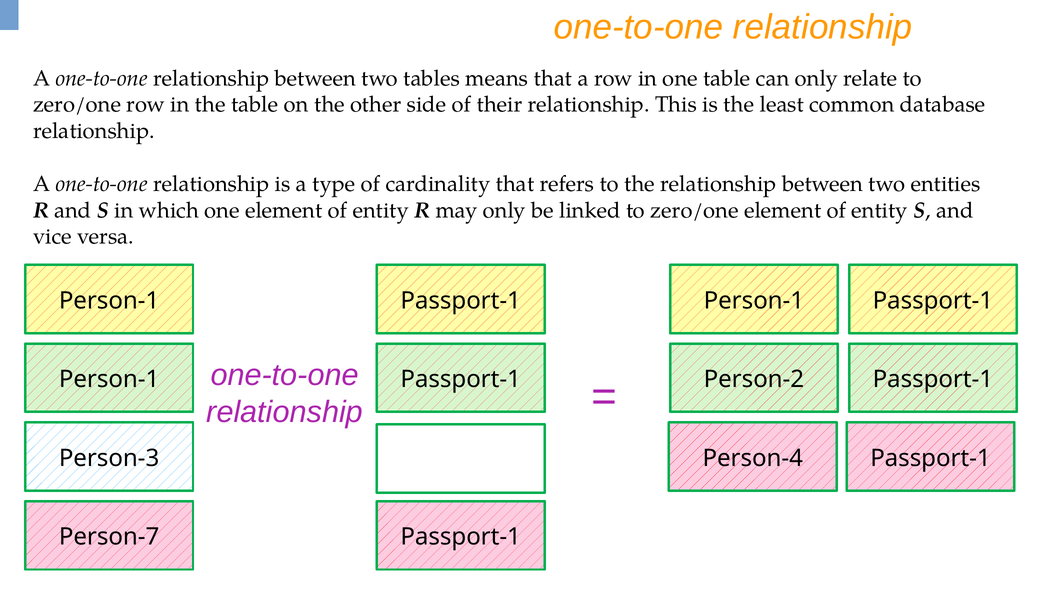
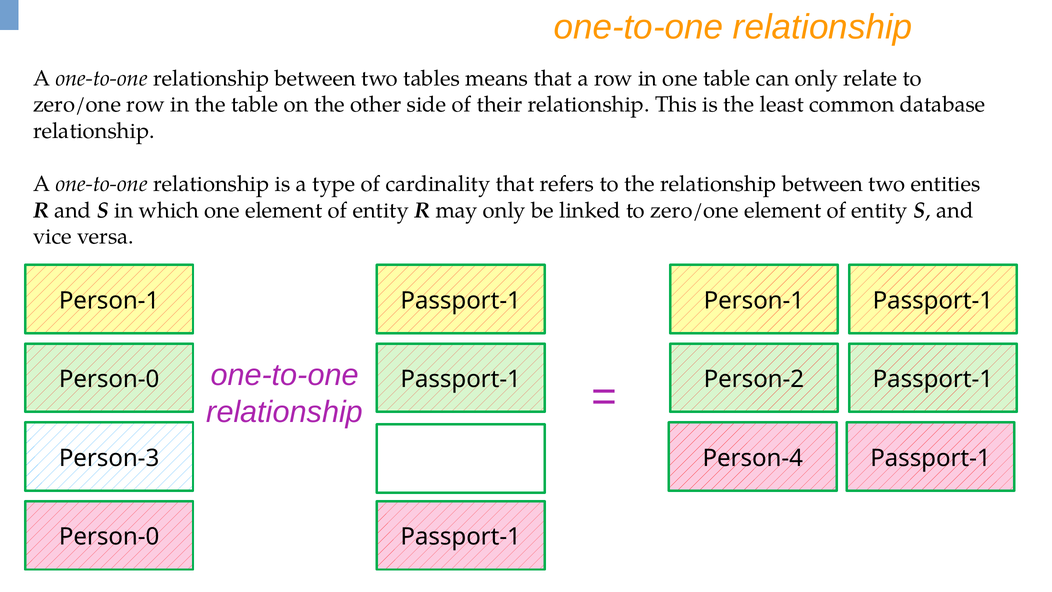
Person-1: Person-1 -> Person-0 (109, 379)
Person-7: Person-7 -> Person-0 (109, 537)
